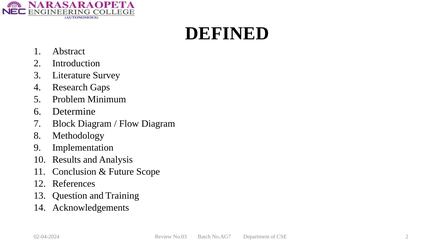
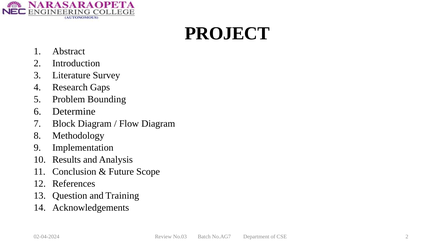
DEFINED: DEFINED -> PROJECT (227, 34)
Minimum: Minimum -> Bounding (107, 99)
